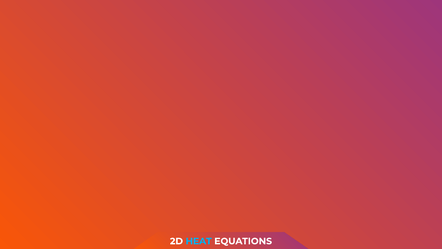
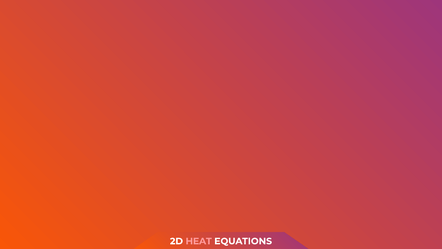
HEAT colour: light blue -> pink (199, 241)
